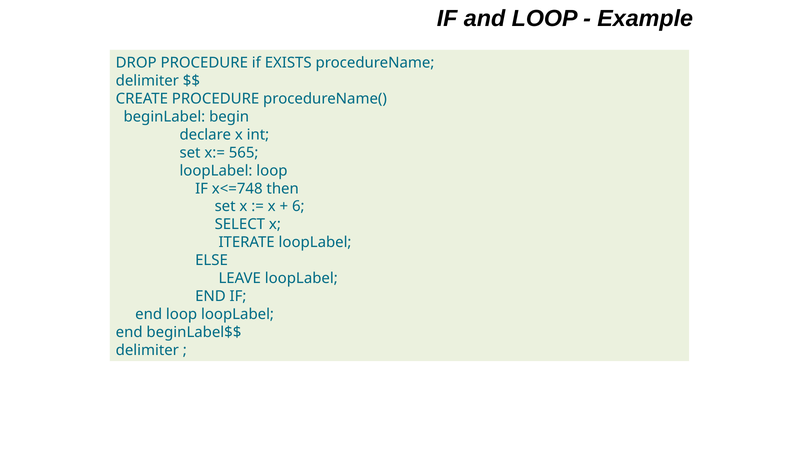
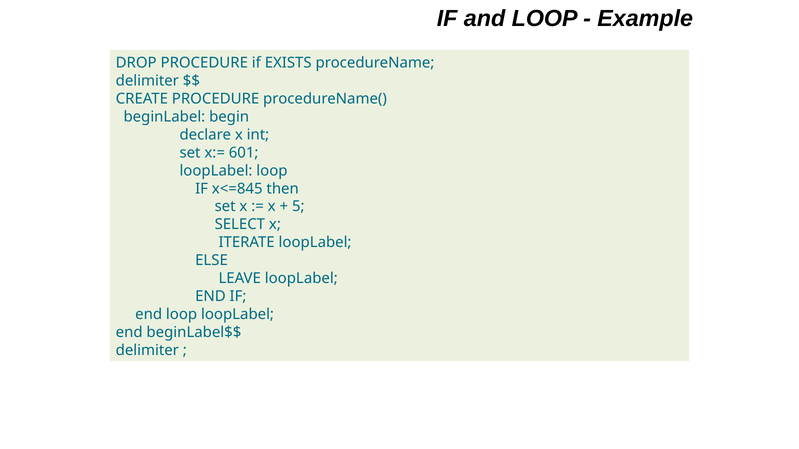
565: 565 -> 601 (244, 153)
x<=748: x<=748 -> x<=845 (237, 189)
6: 6 -> 5 (298, 207)
